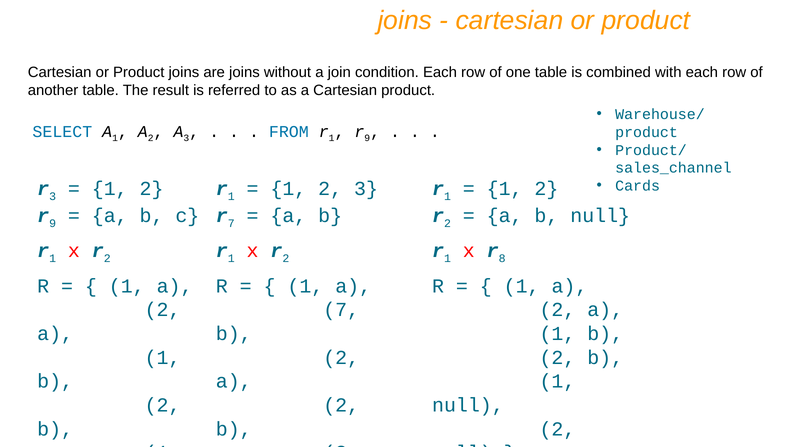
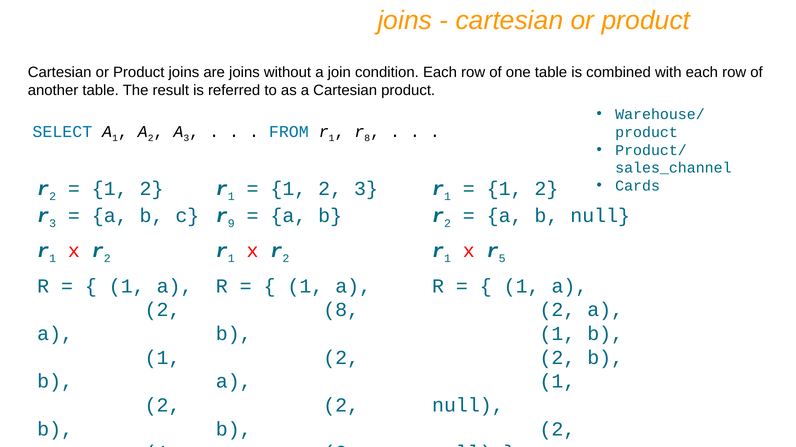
9: 9 -> 8 (367, 138)
3: 3 -> 2 (53, 197)
9: 9 -> 3 (53, 224)
r 7: 7 -> 9 (231, 224)
8: 8 -> 5 (502, 259)
7: 7 -> 8 (341, 310)
